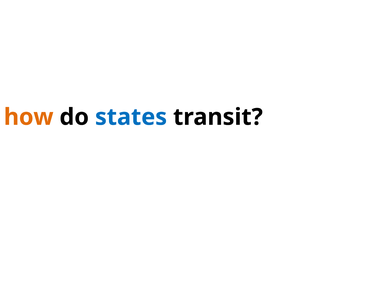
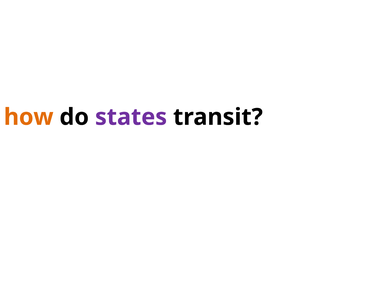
states colour: blue -> purple (131, 117)
